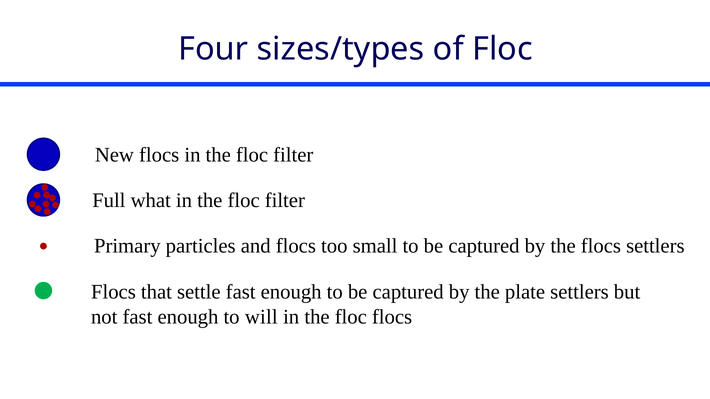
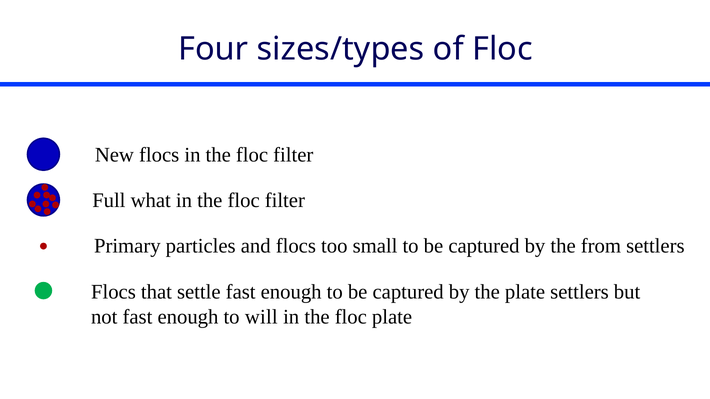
the flocs: flocs -> from (601, 246)
floc flocs: flocs -> plate (392, 317)
